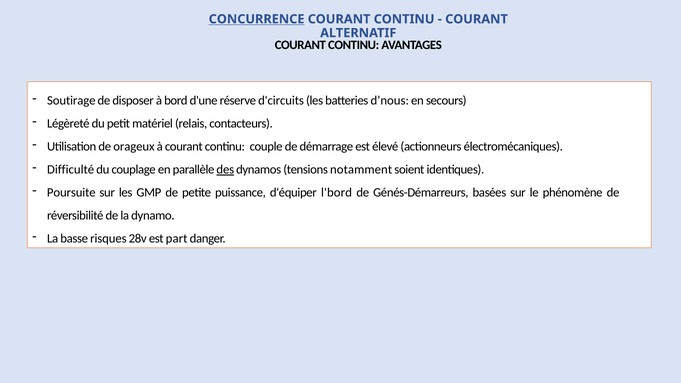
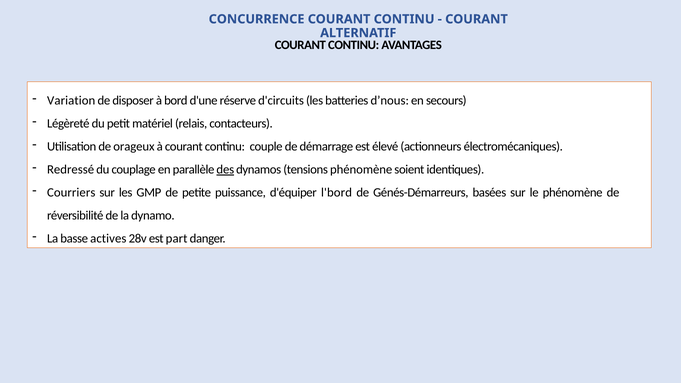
CONCURRENCE underline: present -> none (257, 19)
Soutirage: Soutirage -> Variation (71, 101)
Difficulté: Difficulté -> Redressé (71, 170)
tensions notamment: notamment -> phénomène (361, 170)
Poursuite: Poursuite -> Courriers (71, 193)
risques: risques -> actives (108, 238)
